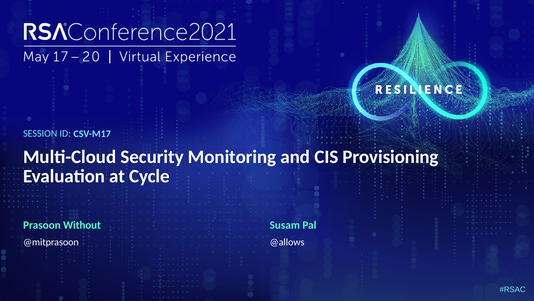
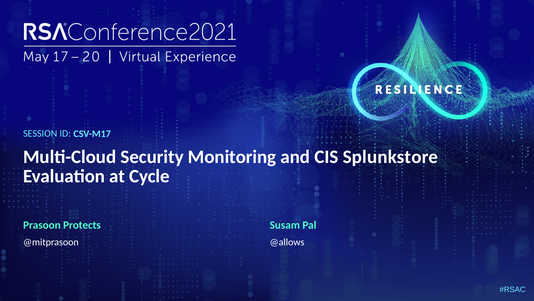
Provisioning: Provisioning -> Splunkstore (390, 157)
Without: Without -> Protects (82, 225)
